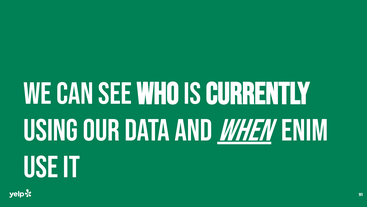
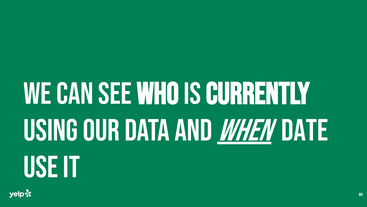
enim: enim -> date (305, 130)
